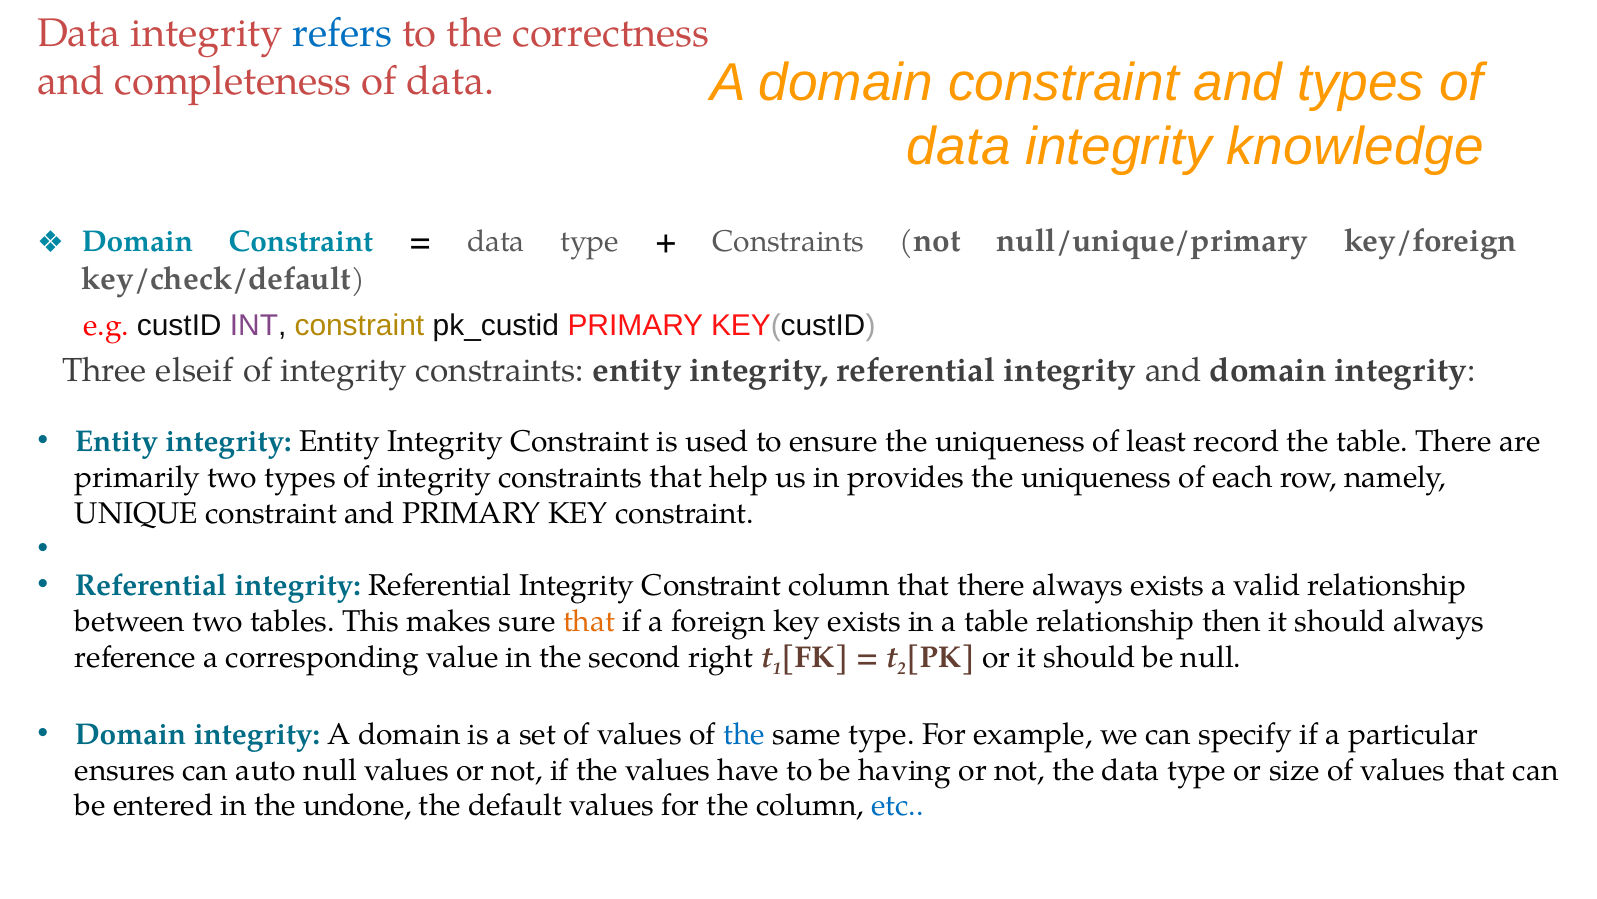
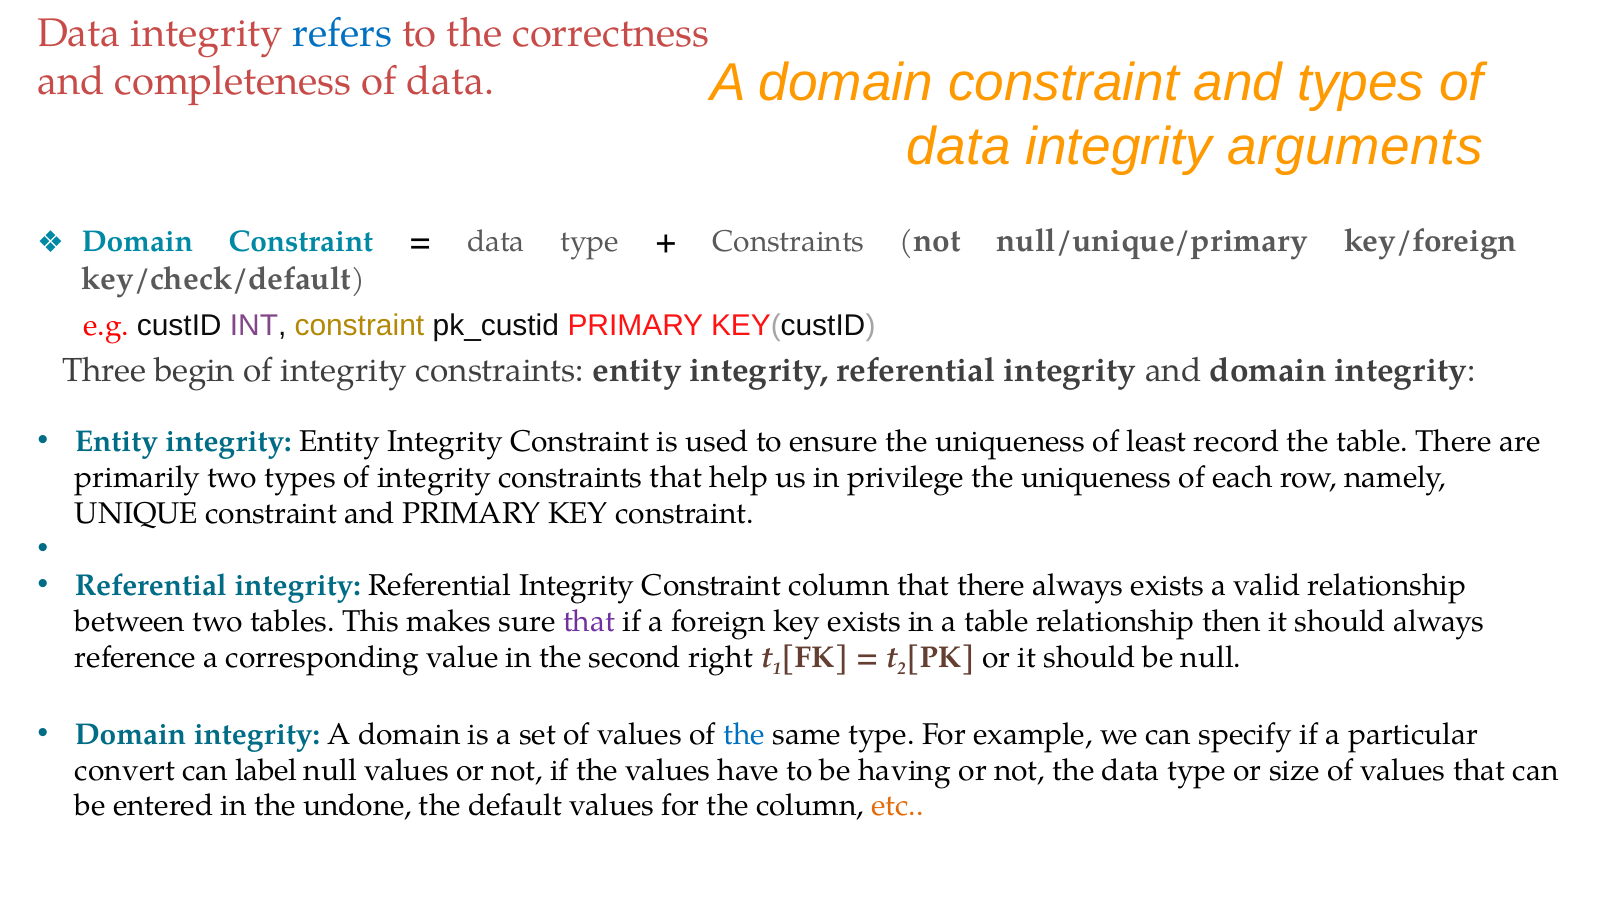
knowledge: knowledge -> arguments (1355, 147)
elseif: elseif -> begin (195, 370)
provides: provides -> privilege (906, 477)
that colour: orange -> purple (589, 621)
ensures: ensures -> convert (125, 770)
auto: auto -> label (266, 770)
etc colour: blue -> orange (898, 805)
